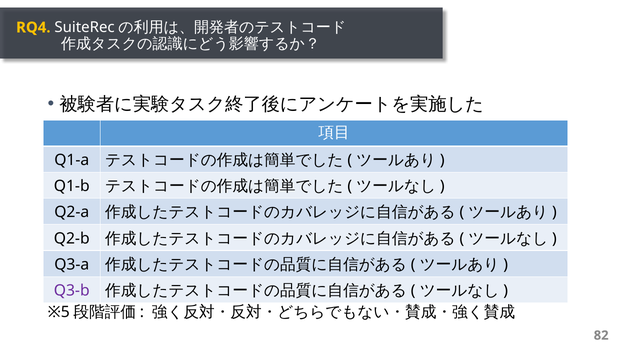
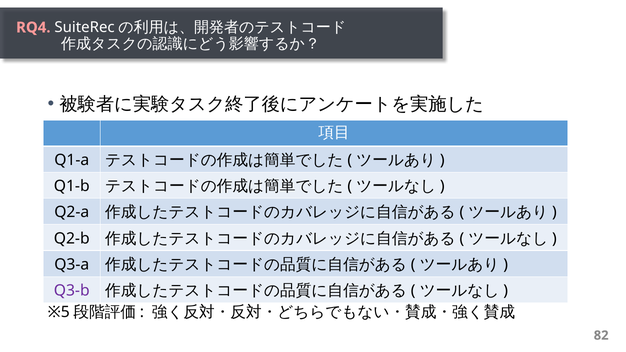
RQ4 colour: yellow -> pink (33, 27)
